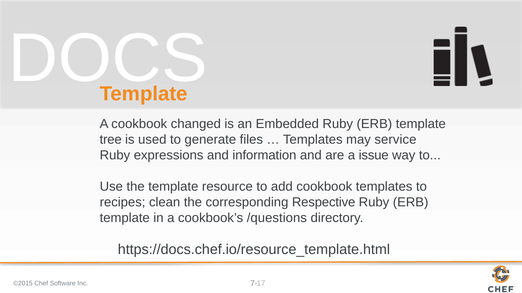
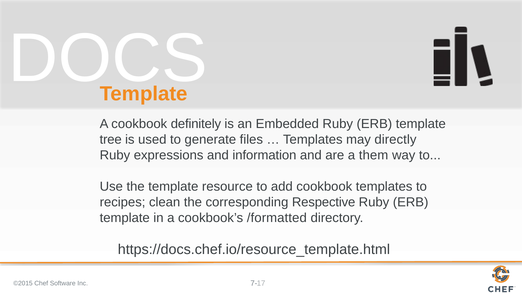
changed: changed -> definitely (196, 124)
service: service -> directly (395, 140)
issue: issue -> them (374, 156)
/questions: /questions -> /formatted (277, 218)
